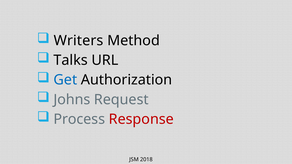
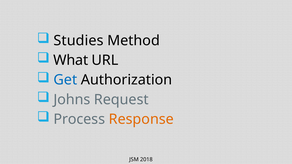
Writers: Writers -> Studies (79, 41)
Talks: Talks -> What (71, 60)
Response colour: red -> orange (141, 119)
